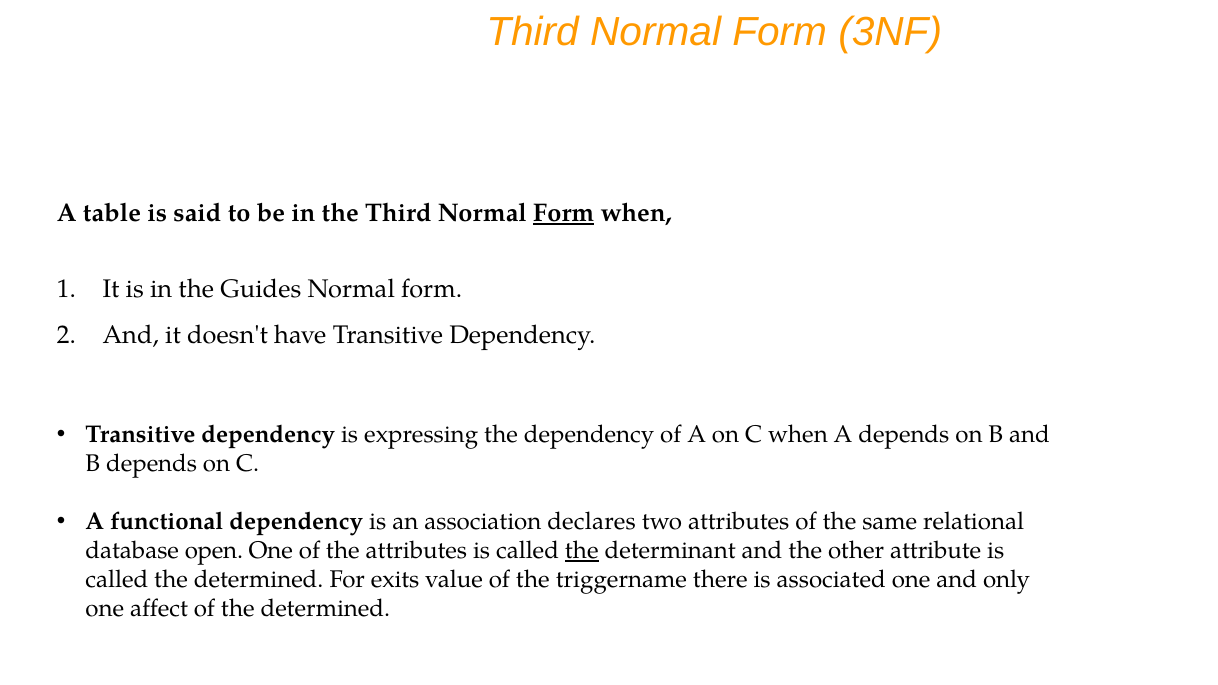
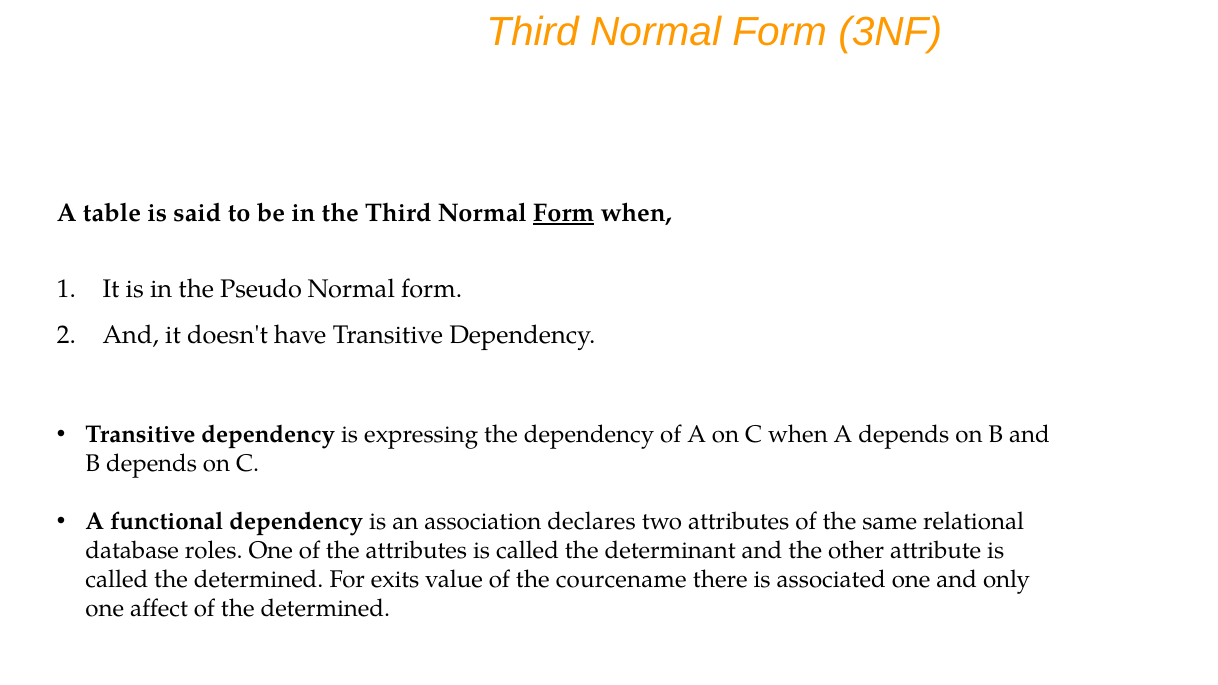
Guides: Guides -> Pseudo (261, 289)
open: open -> roles (214, 551)
the underline: present -> none (582, 551)
triggername: triggername -> courcename (621, 580)
